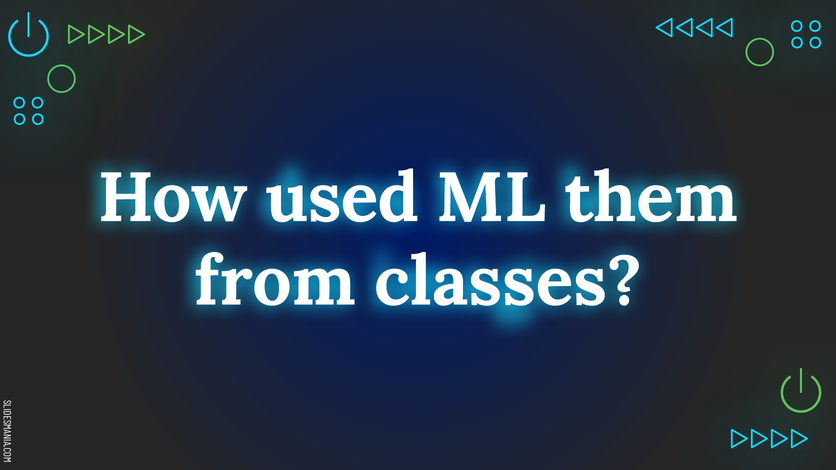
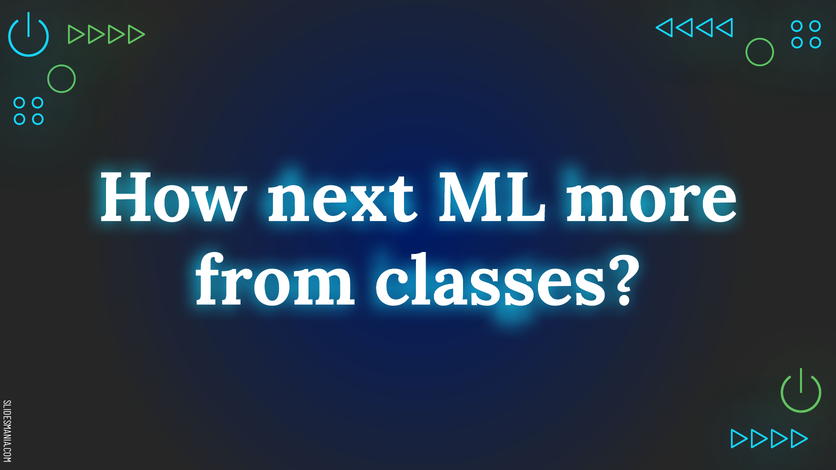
used: used -> next (341, 198)
them: them -> more (651, 198)
